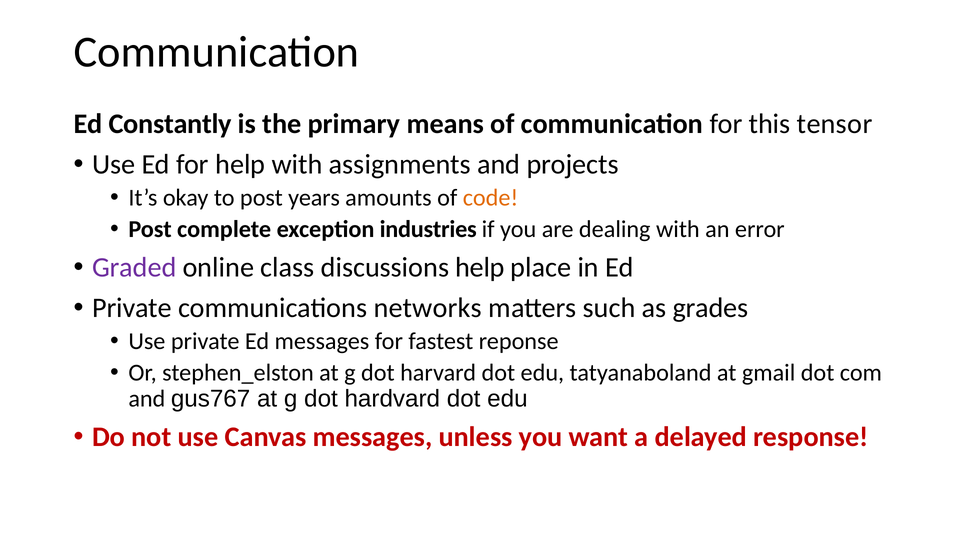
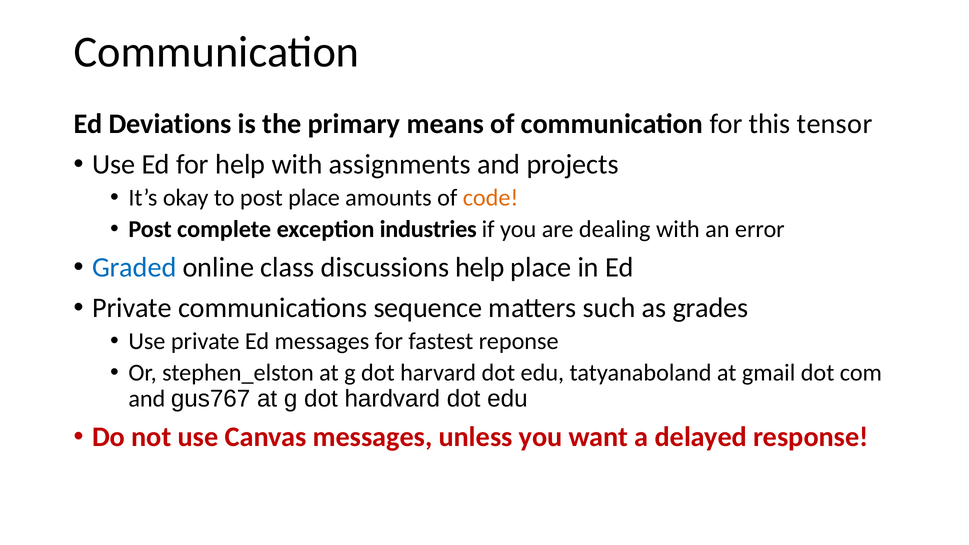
Constantly: Constantly -> Deviations (170, 124)
post years: years -> place (314, 198)
Graded colour: purple -> blue (134, 267)
networks: networks -> sequence (428, 308)
